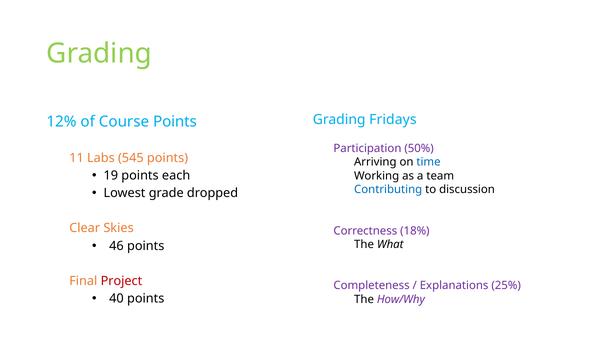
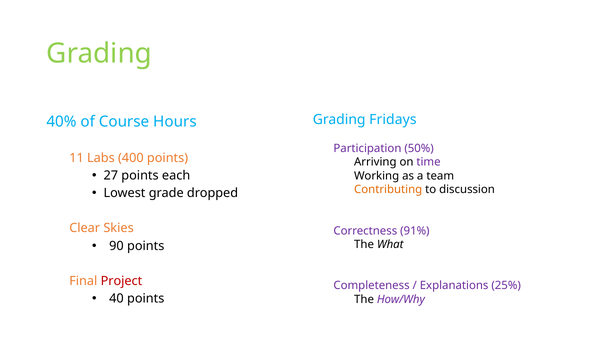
12%: 12% -> 40% (61, 121)
Course Points: Points -> Hours (175, 121)
545: 545 -> 400 (131, 158)
time colour: blue -> purple (429, 162)
19: 19 -> 27 (111, 175)
Contributing colour: blue -> orange (388, 189)
18%: 18% -> 91% (415, 231)
46: 46 -> 90 (116, 246)
